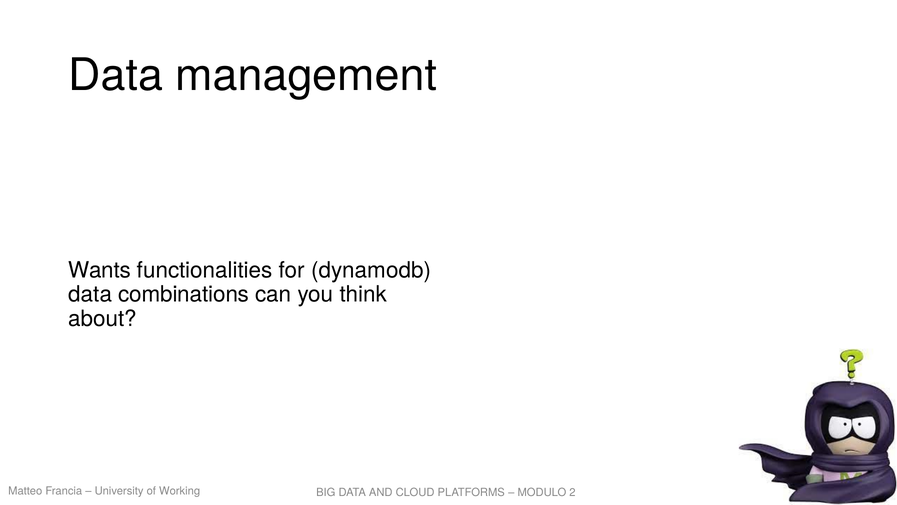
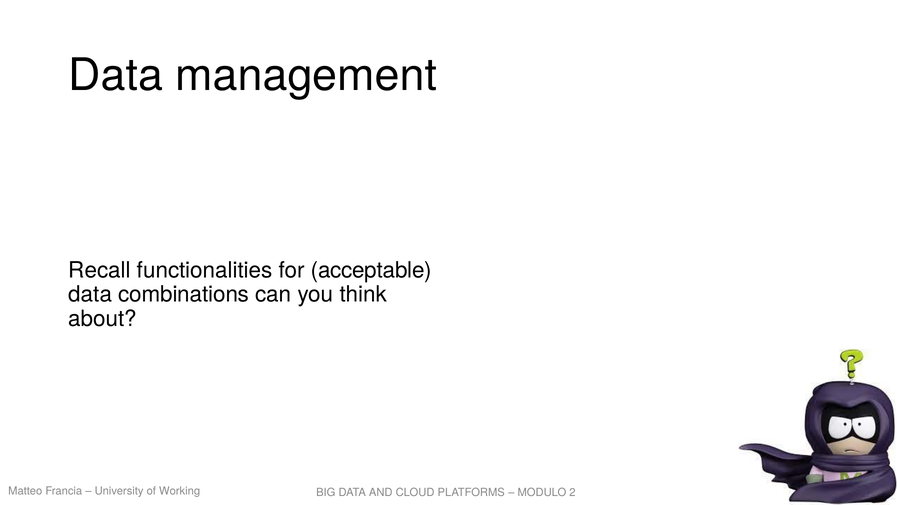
Wants: Wants -> Recall (100, 270)
dynamodb: dynamodb -> acceptable (371, 270)
